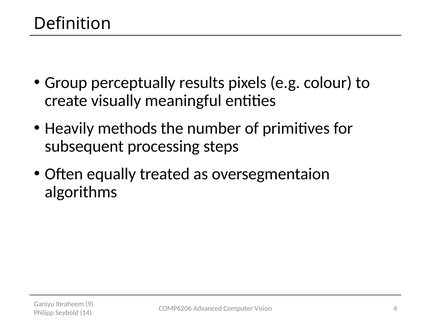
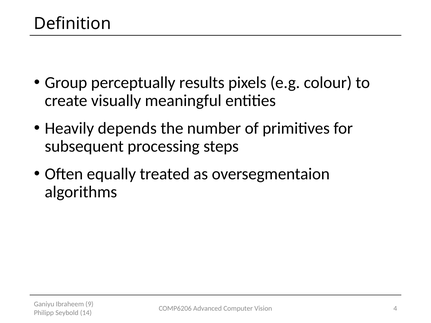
methods: methods -> depends (127, 128)
